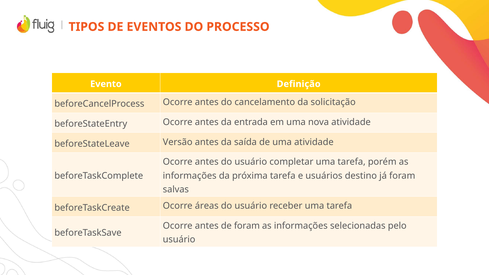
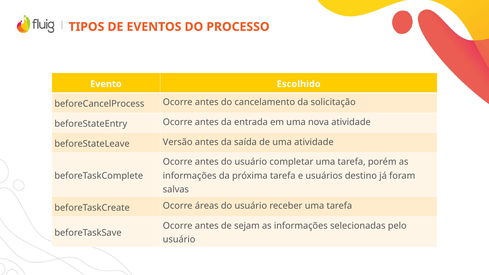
Definição: Definição -> Escolhido (299, 84)
de foram: foram -> sejam (247, 226)
